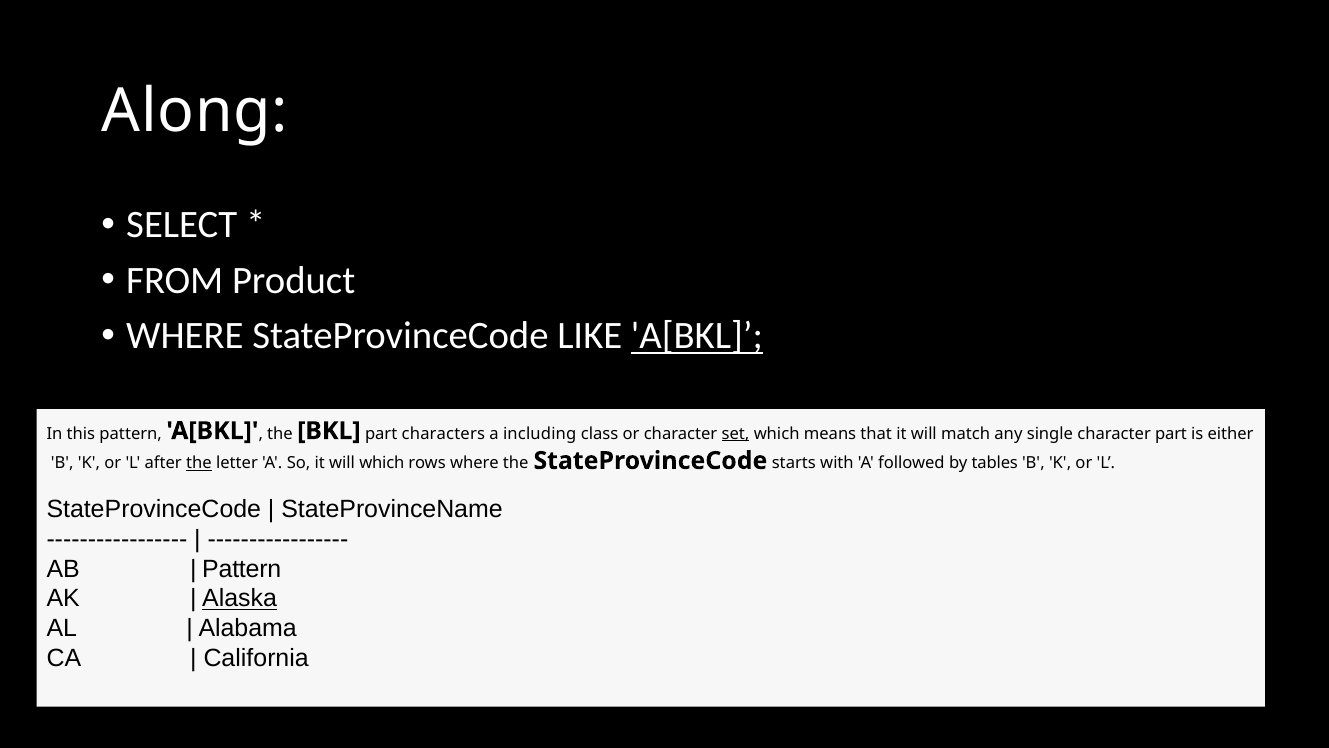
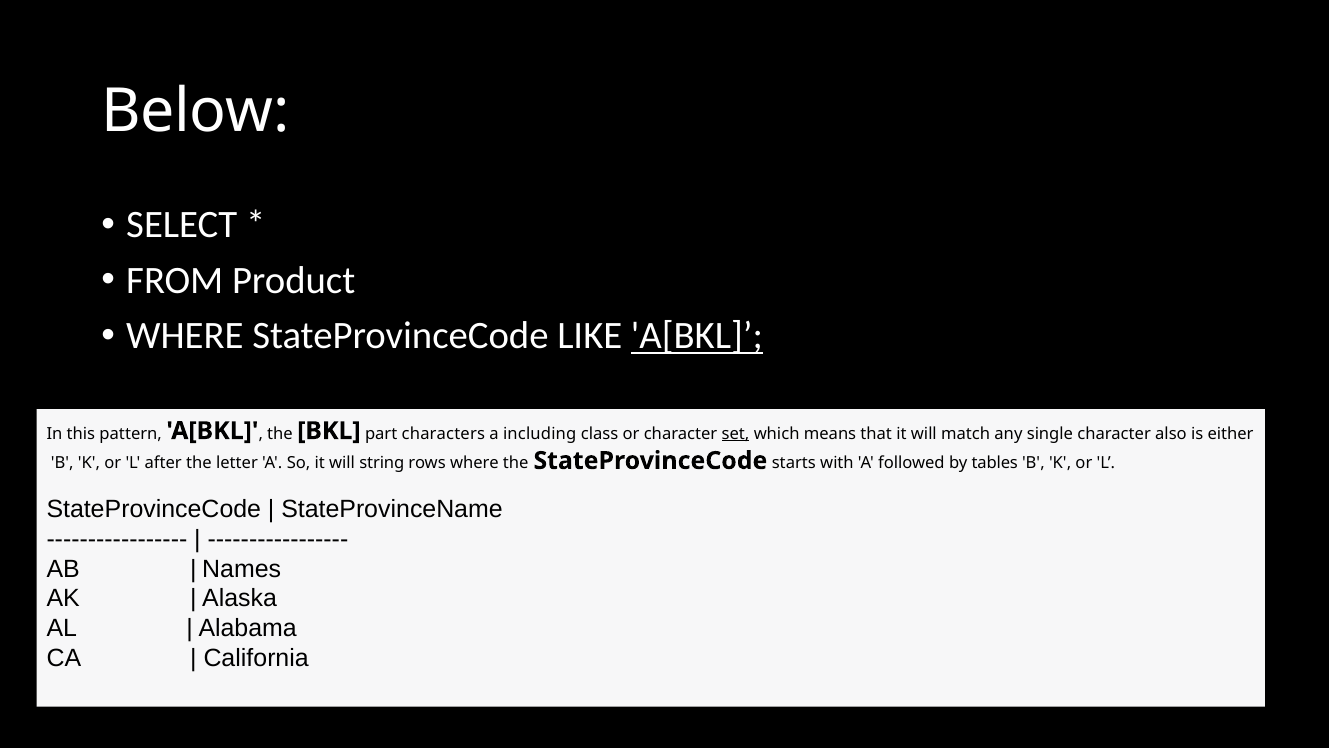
Along: Along -> Below (195, 112)
character part: part -> also (1171, 433)
the underline: present -> none (199, 463)
will which: which -> string (382, 463)
Pattern: Pattern -> Names (242, 568)
Alaska underline: present -> none (240, 598)
